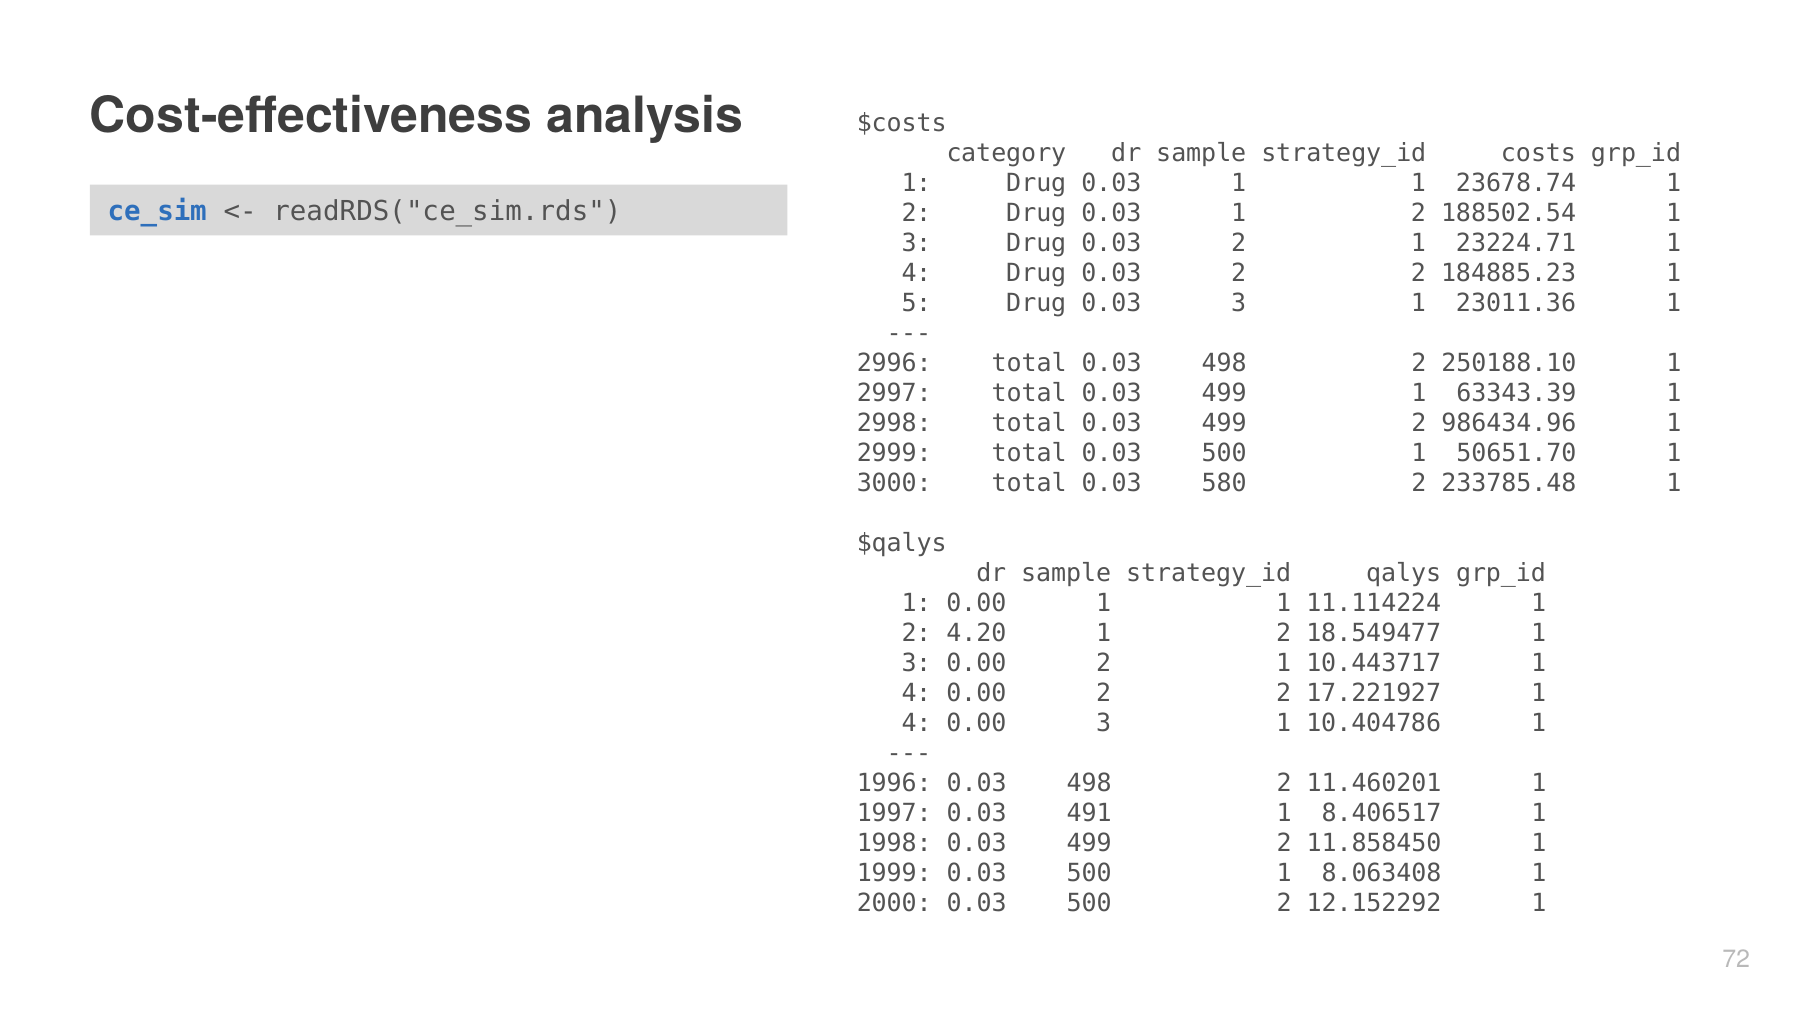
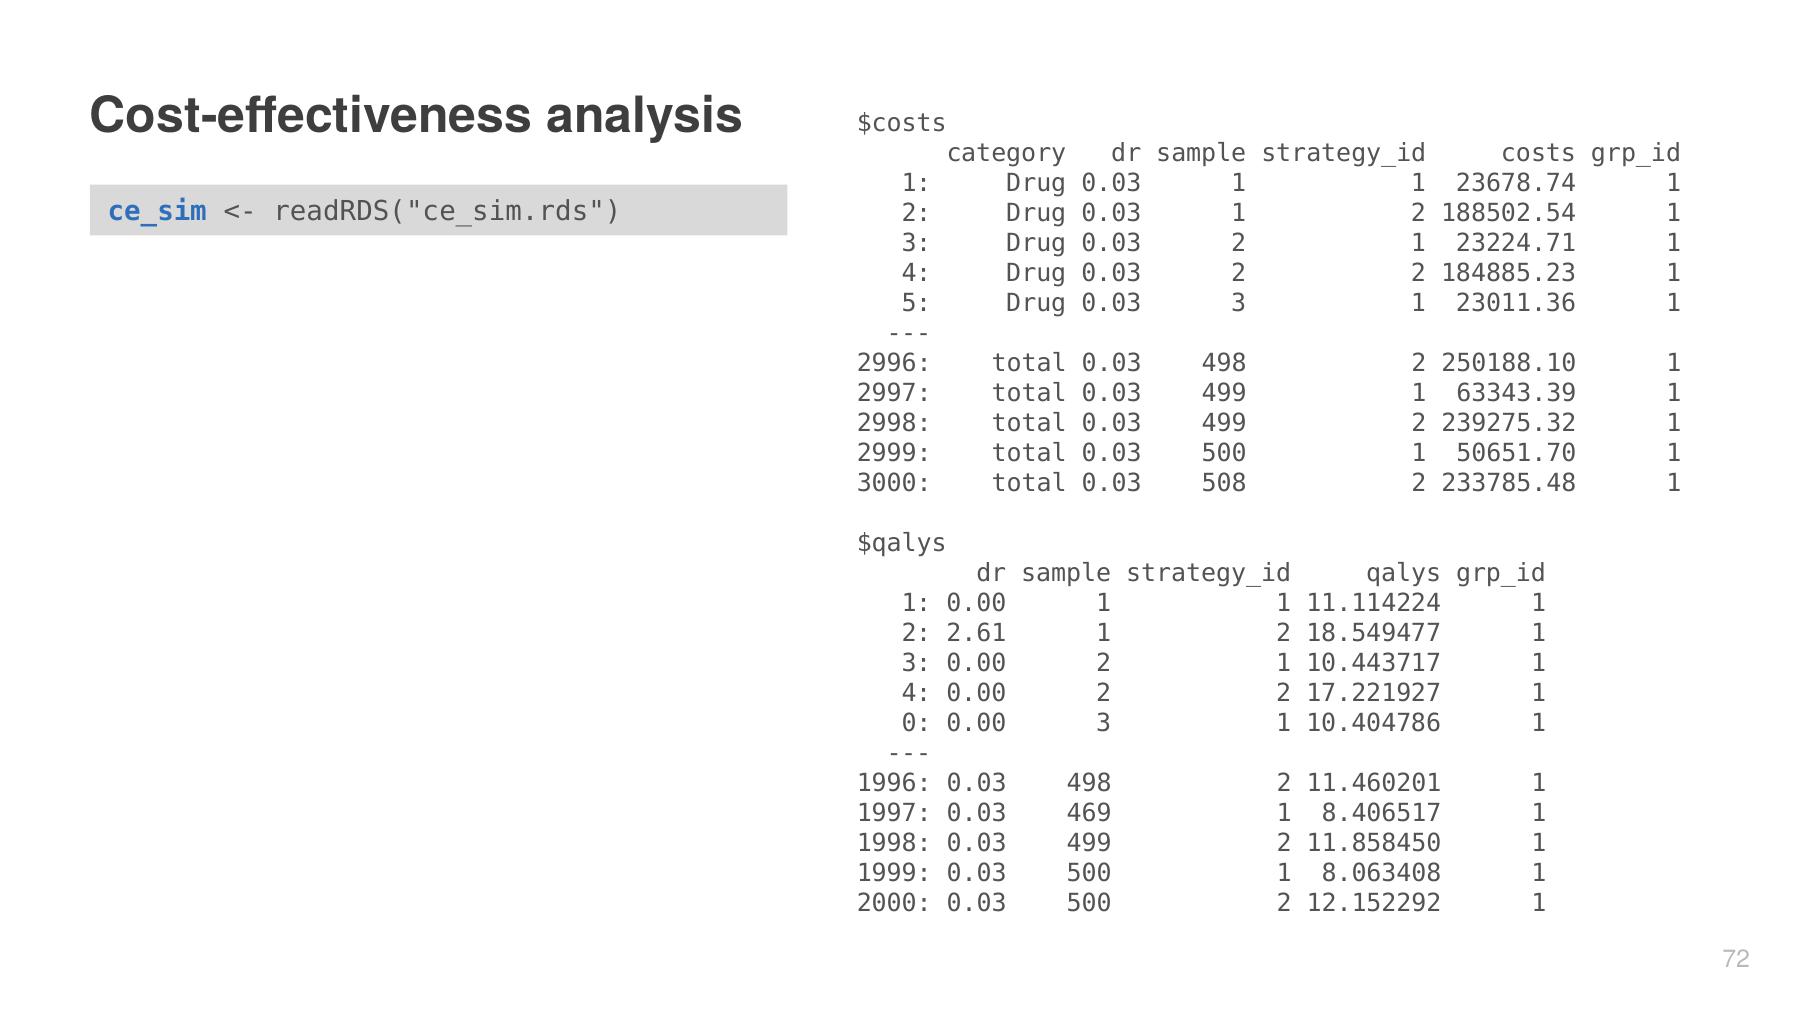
986434.96: 986434.96 -> 239275.32 (1509, 423)
580: 580 -> 508 (1224, 483)
4.20: 4.20 -> 2.61 (976, 633)
4: 4 -> 0 (917, 723)
491: 491 -> 469 (1089, 814)
